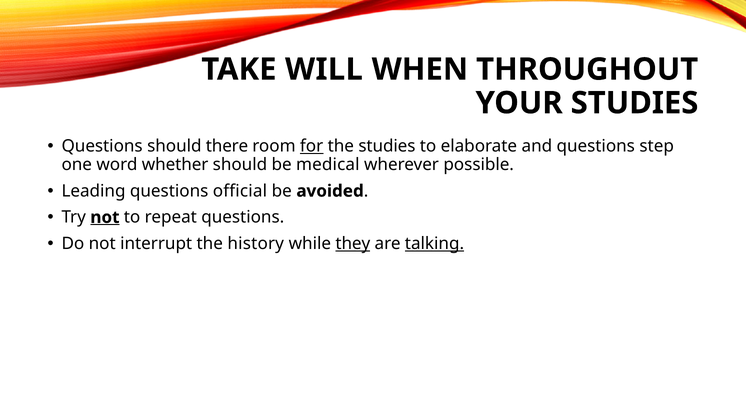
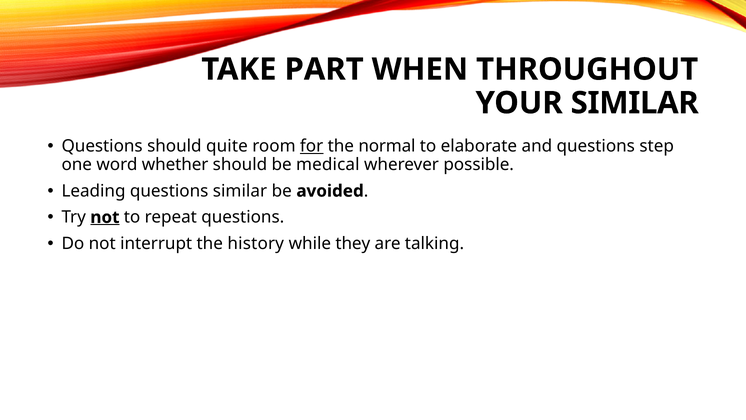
WILL: WILL -> PART (324, 69)
YOUR STUDIES: STUDIES -> SIMILAR (635, 103)
there: there -> quite (227, 146)
the studies: studies -> normal (387, 146)
questions official: official -> similar (240, 191)
they underline: present -> none (353, 243)
talking underline: present -> none (434, 243)
